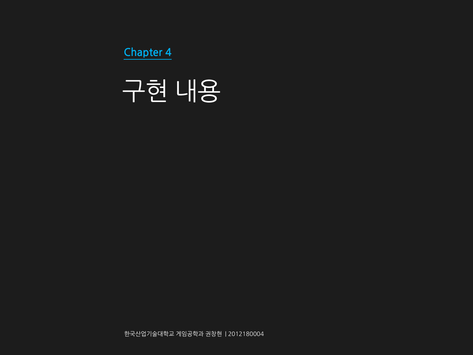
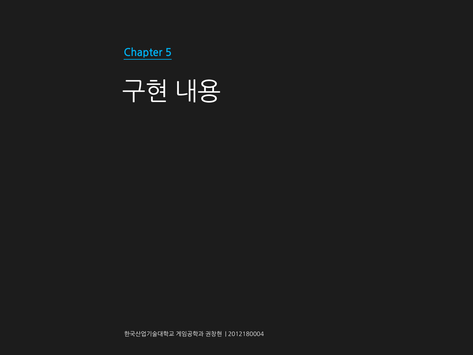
4: 4 -> 5 (168, 53)
